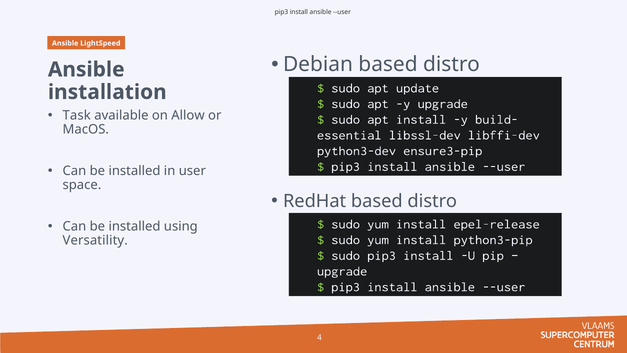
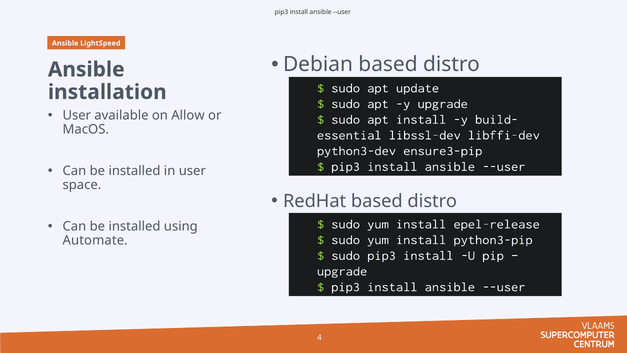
Task: Task -> User (77, 115)
Versatility: Versatility -> Automate (95, 240)
